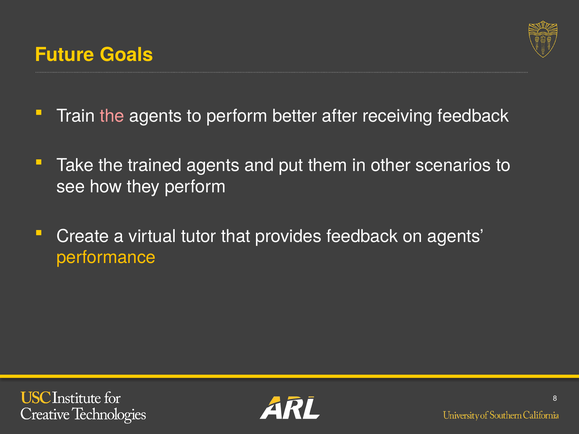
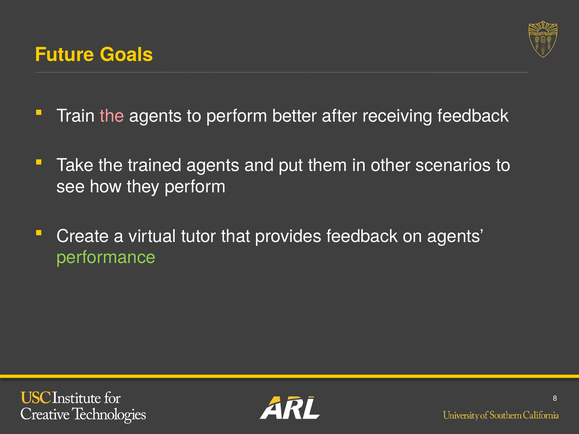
performance colour: yellow -> light green (106, 258)
